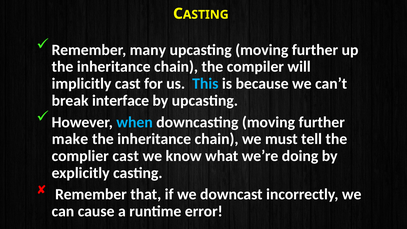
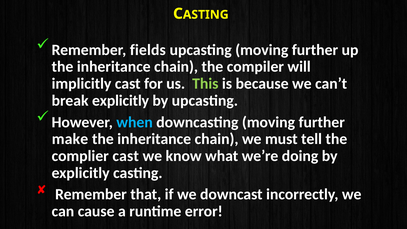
many: many -> fields (148, 50)
This colour: light blue -> light green (205, 84)
break interface: interface -> explicitly (121, 101)
